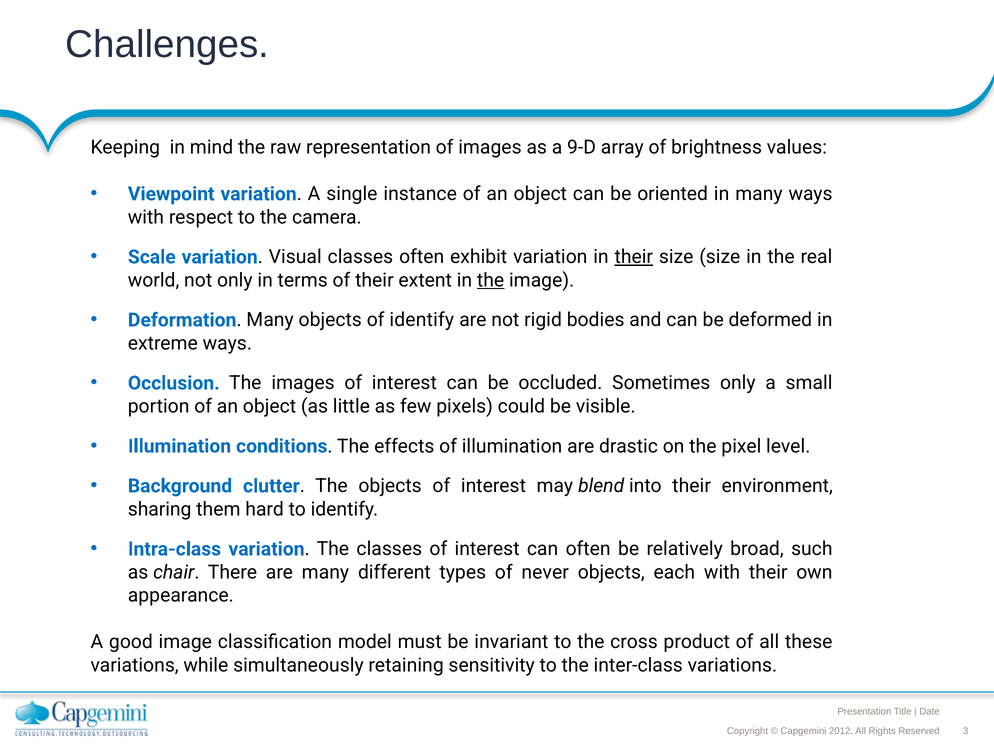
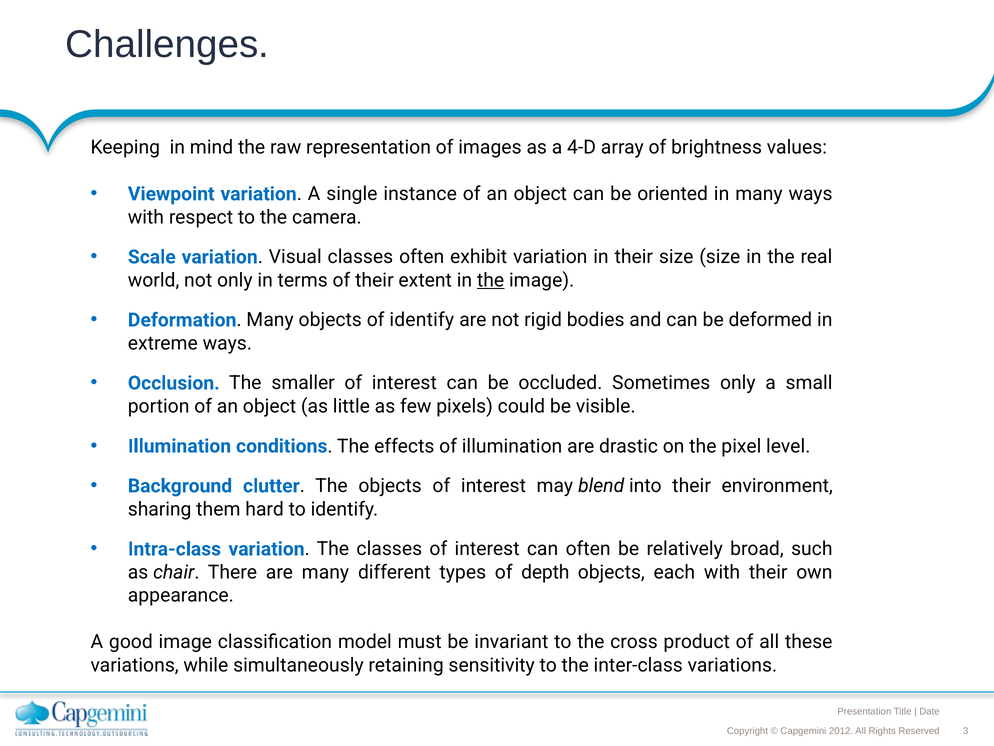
9-D: 9-D -> 4-D (582, 147)
their underline: present -> none (634, 257)
The images: images -> smaller (303, 383)
never: never -> depth (545, 572)
